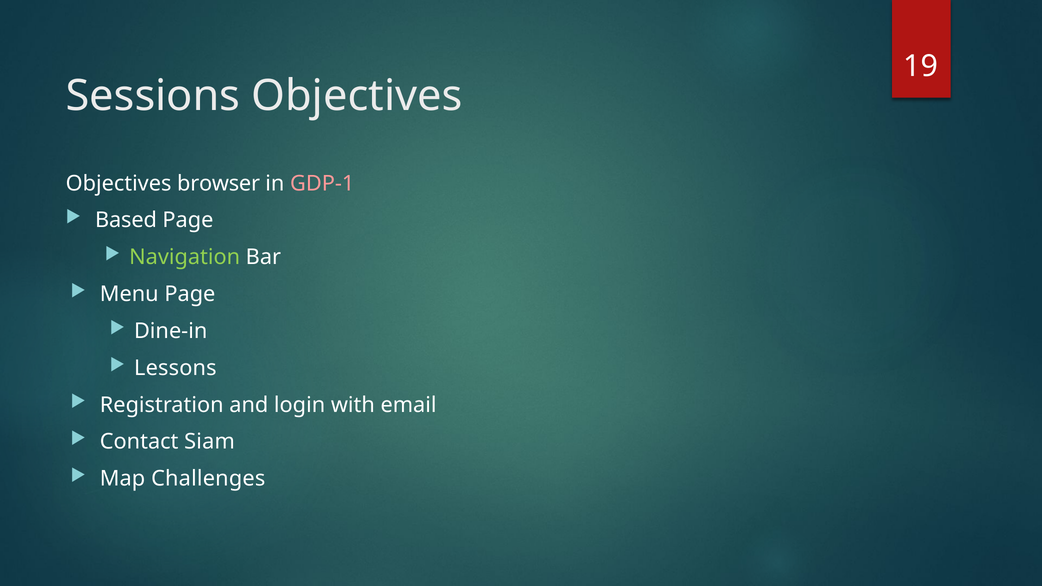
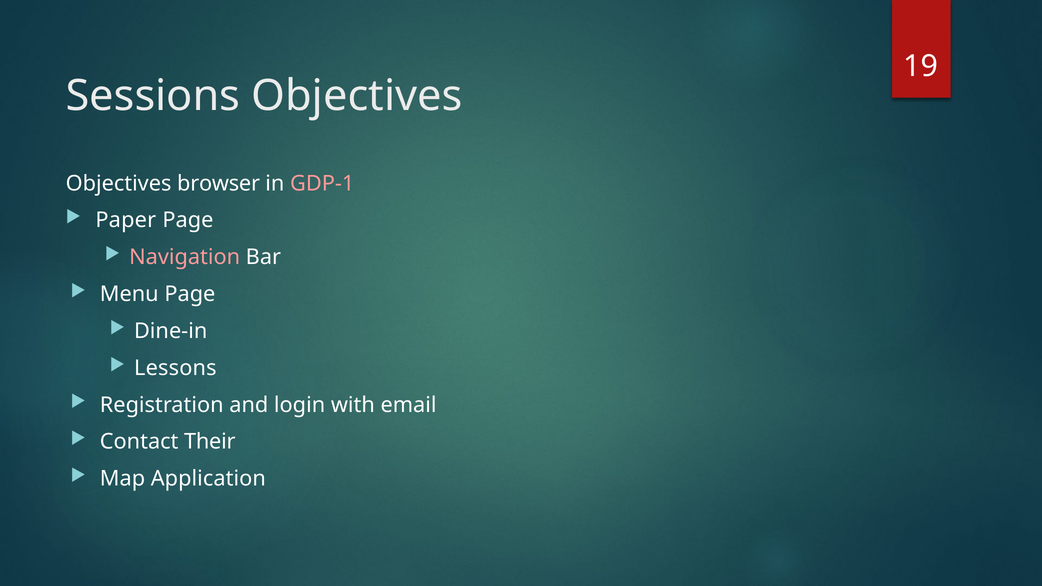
Based: Based -> Paper (126, 220)
Navigation colour: light green -> pink (185, 257)
Siam: Siam -> Their (210, 442)
Challenges: Challenges -> Application (208, 479)
